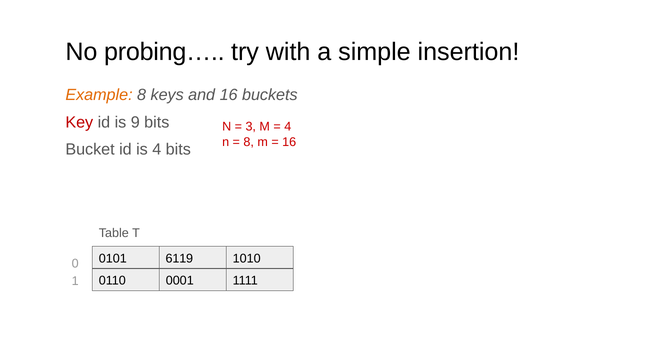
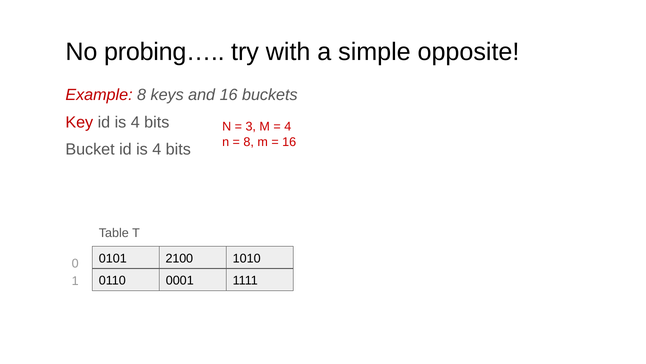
insertion: insertion -> opposite (468, 52)
Example colour: orange -> red (99, 95)
9: 9 -> 4 (135, 122)
6119: 6119 -> 2100 (179, 258)
